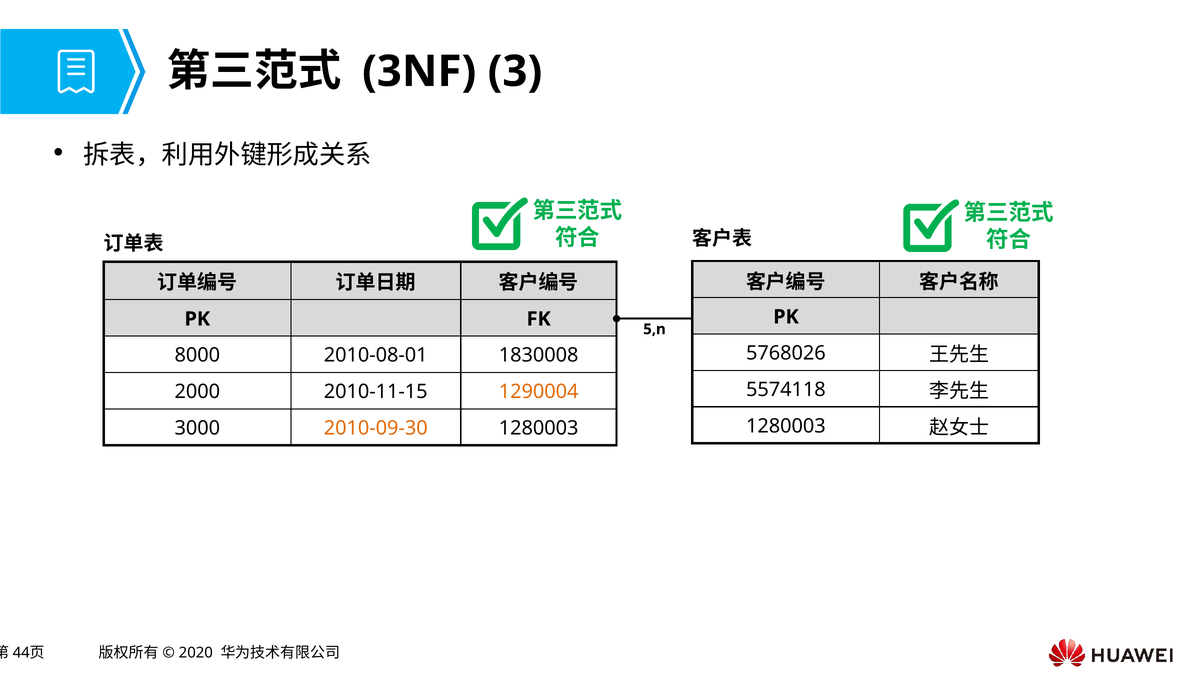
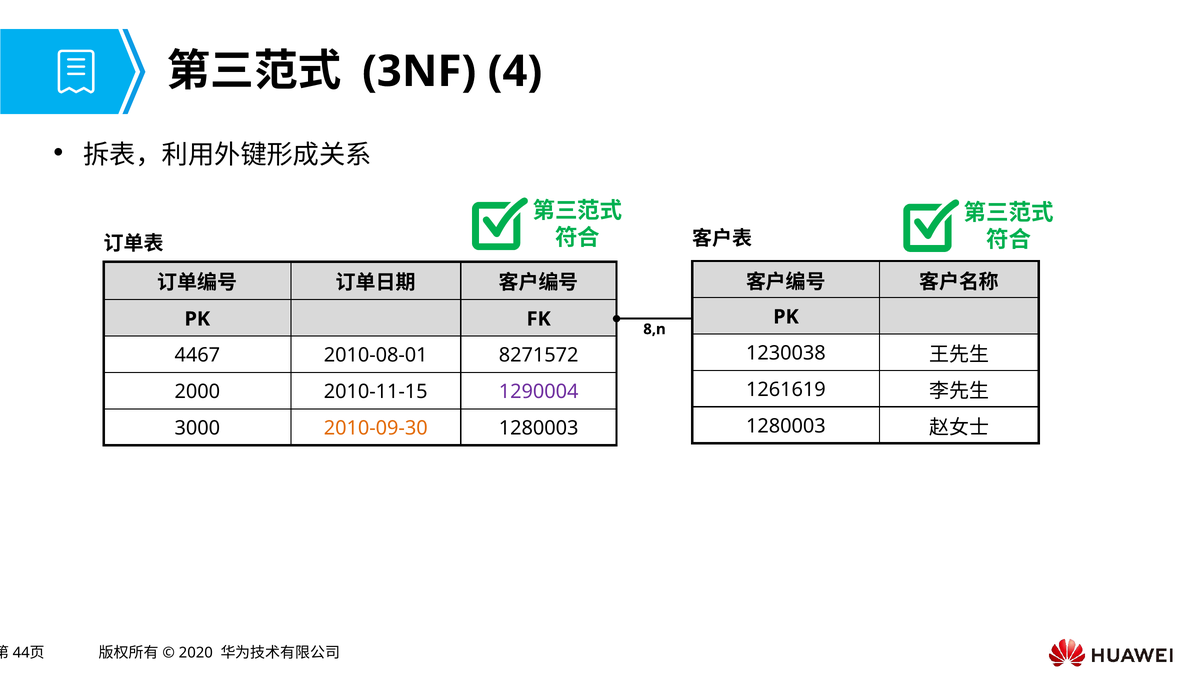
3: 3 -> 4 (515, 72)
5,n: 5,n -> 8,n (654, 329)
5768026: 5768026 -> 1230038 (786, 353)
8000: 8000 -> 4467 (197, 356)
1830008: 1830008 -> 8271572 (539, 356)
5574118: 5574118 -> 1261619 (786, 390)
1290004 colour: orange -> purple (539, 392)
